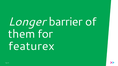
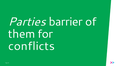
Longer: Longer -> Parties (27, 22)
featurex: featurex -> conflicts (31, 46)
